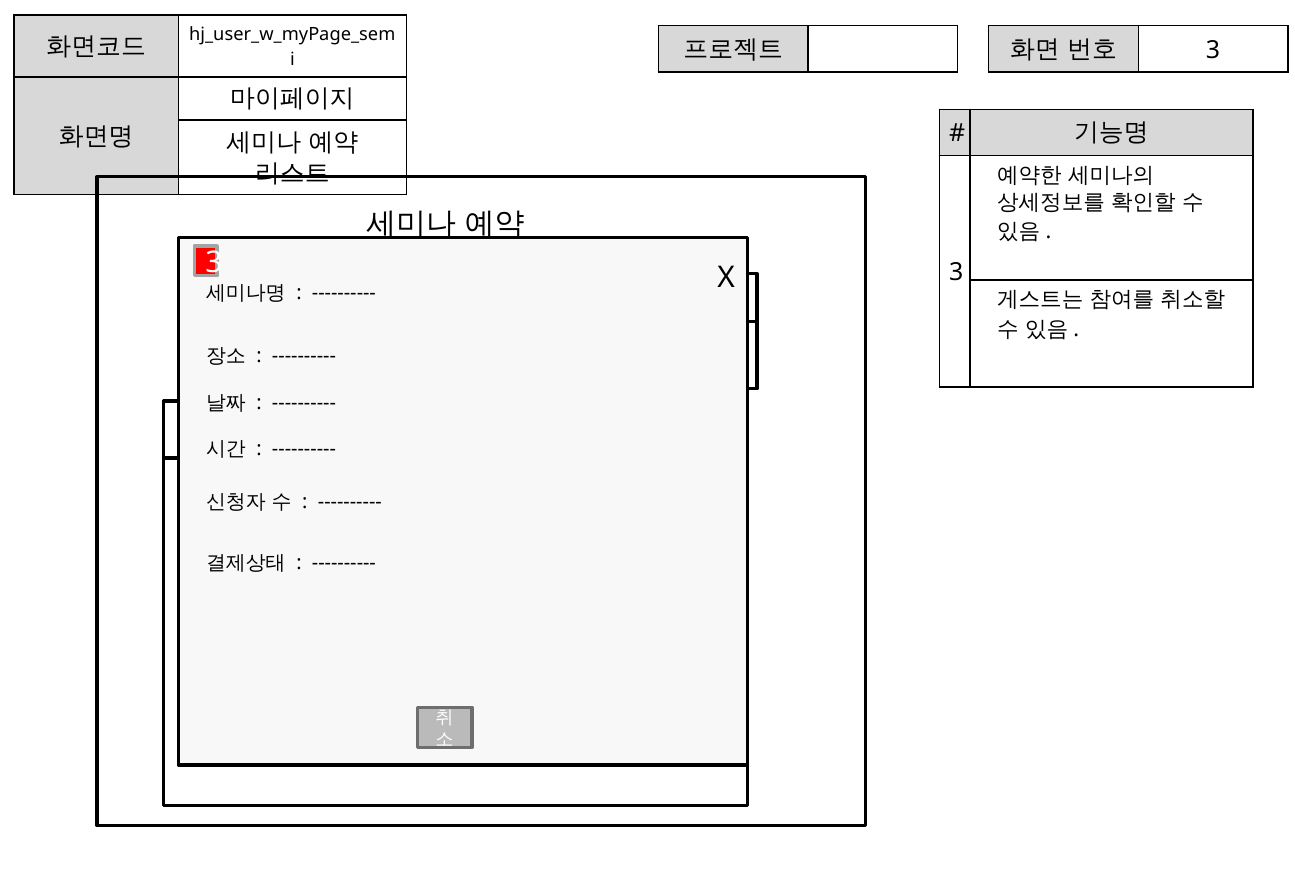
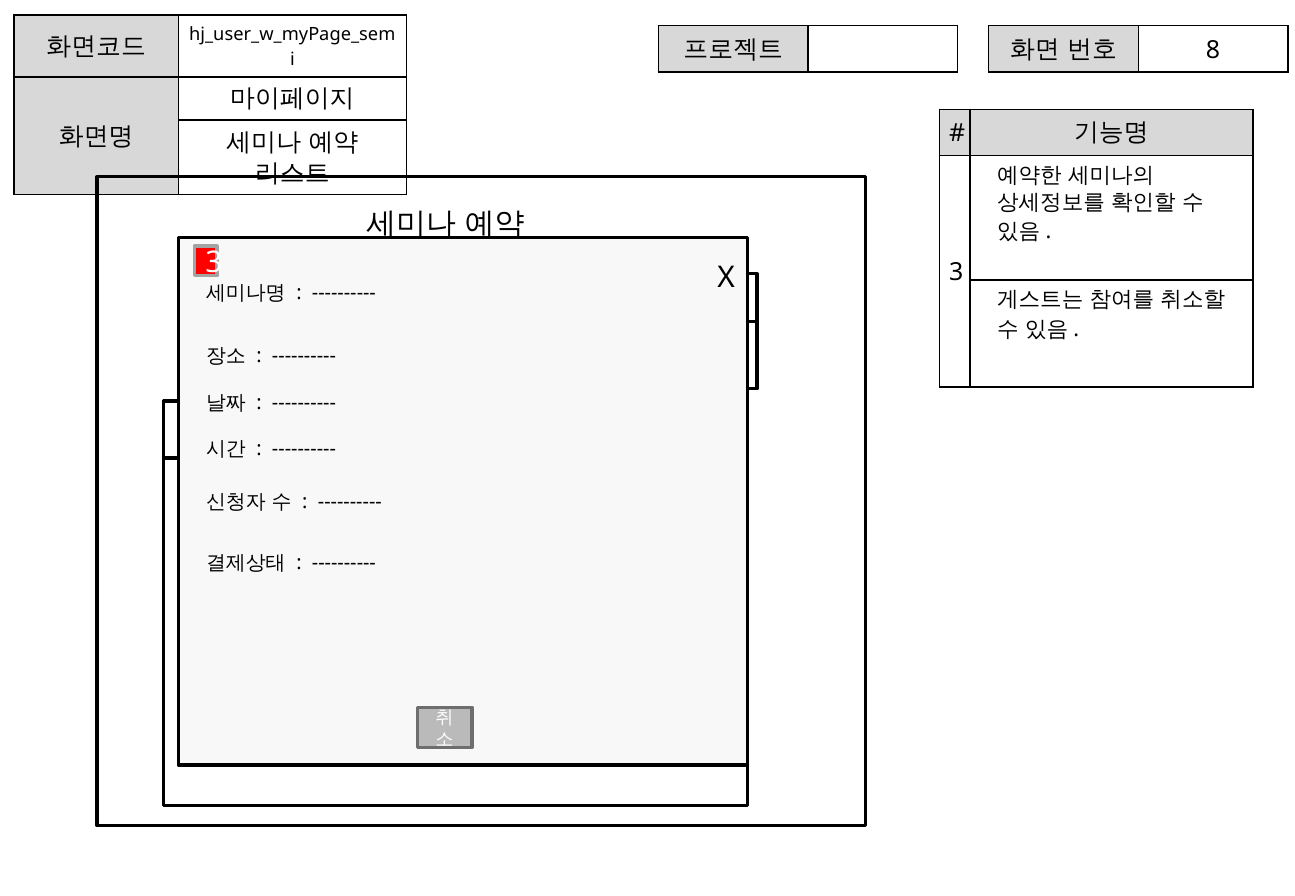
3: 3 -> 8 (1213, 50)
